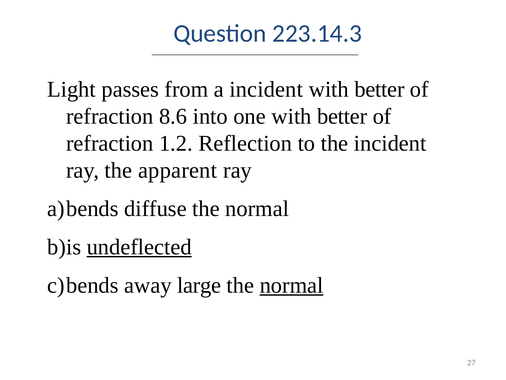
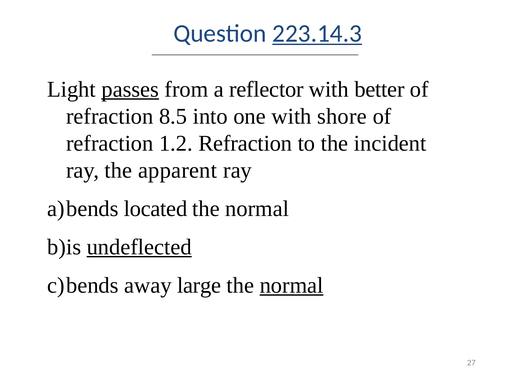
223.14.3 underline: none -> present (317, 33)
passes underline: none -> present (130, 89)
a incident: incident -> reflector (266, 89)
8.6: 8.6 -> 8.5 (173, 116)
one with better: better -> shore (342, 116)
1.2 Reflection: Reflection -> Refraction (245, 143)
diffuse: diffuse -> located (156, 208)
